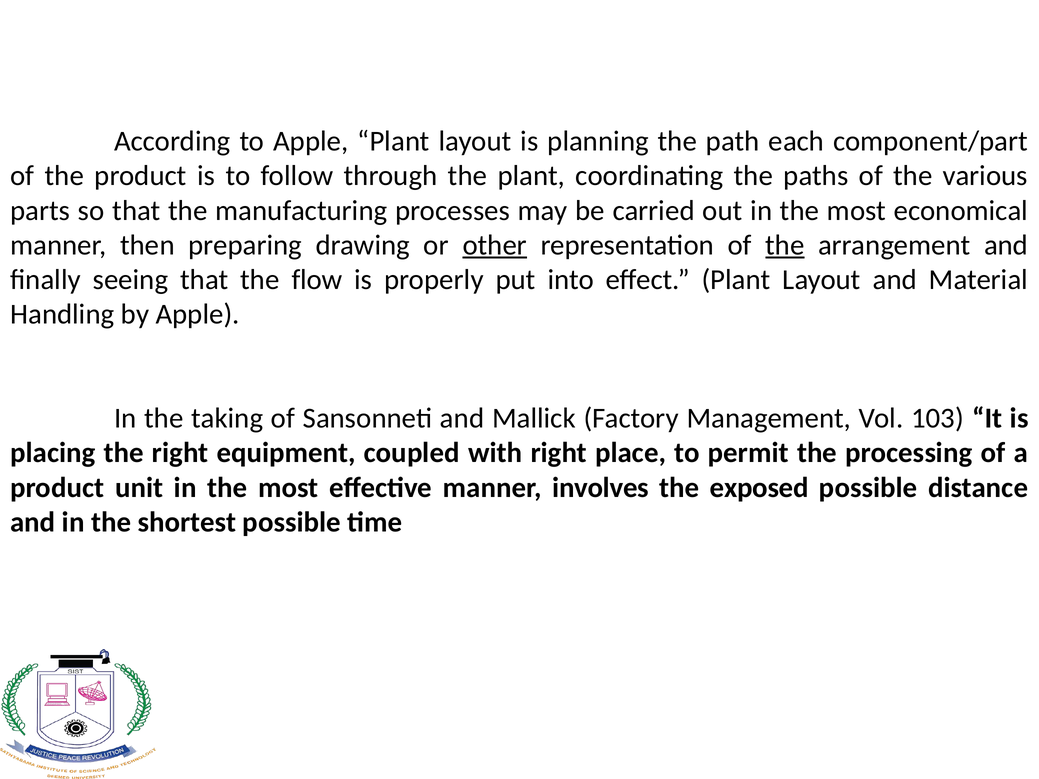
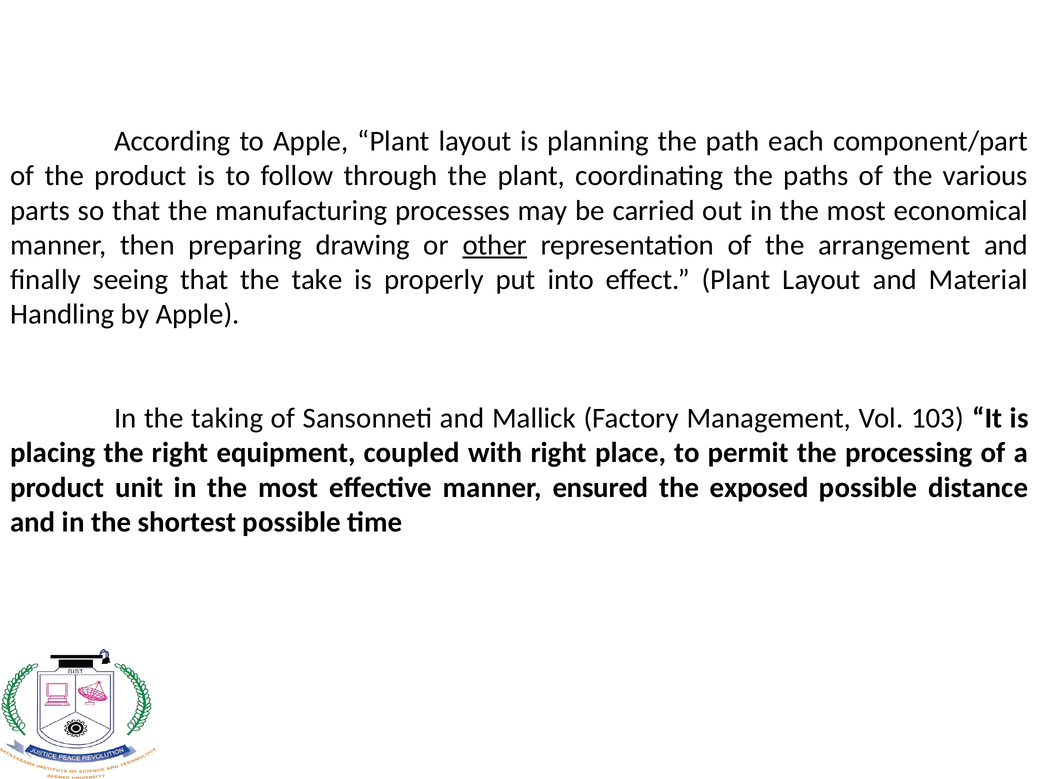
the underline: present -> none (785, 245)
flow: flow -> take (317, 280)
involves: involves -> ensured (600, 488)
